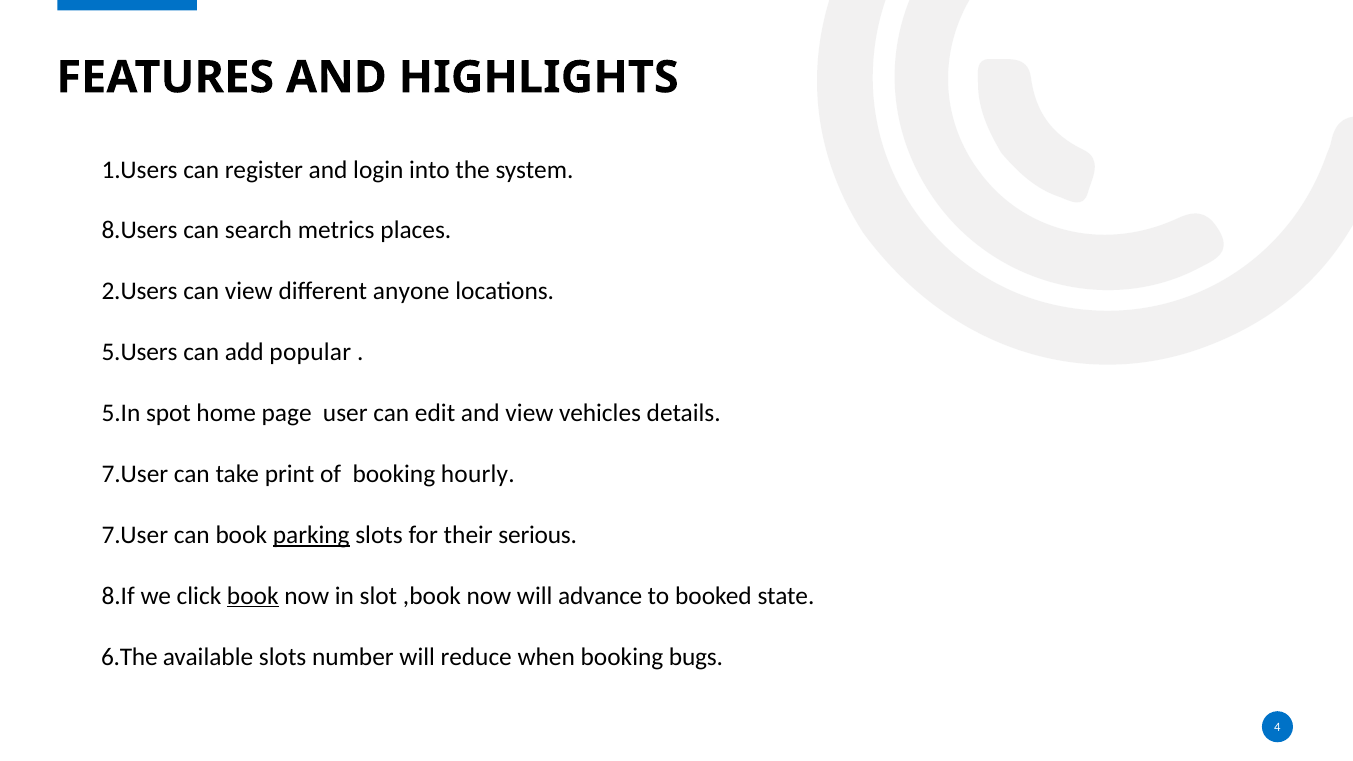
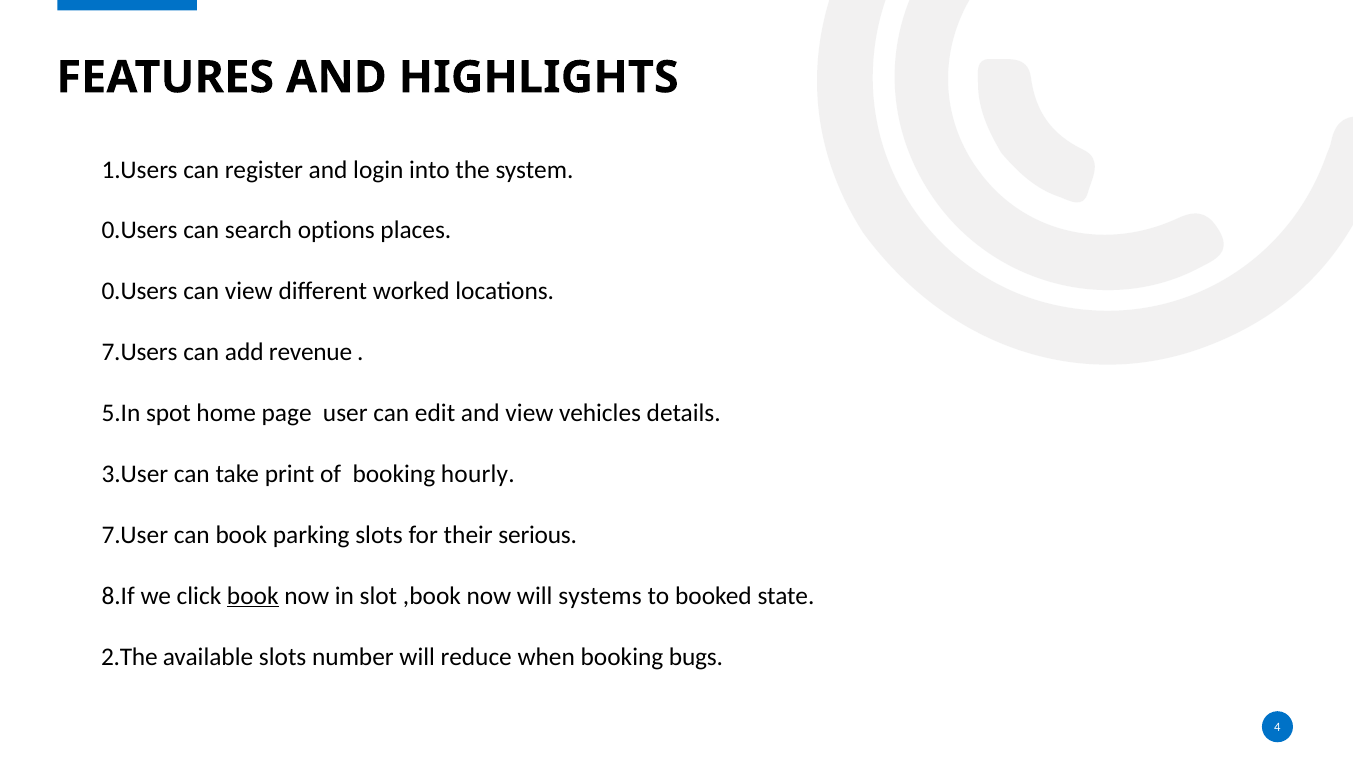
8.Users: 8.Users -> 0.Users (140, 231)
metrics: metrics -> options (336, 231)
2.Users: 2.Users -> 0.Users (140, 291)
anyone: anyone -> worked (411, 291)
5.Users: 5.Users -> 7.Users (140, 352)
popular: popular -> revenue (311, 352)
7.User: 7.User -> 3.User (135, 474)
parking underline: present -> none (311, 535)
advance: advance -> systems (600, 596)
6.The: 6.The -> 2.The (129, 657)
